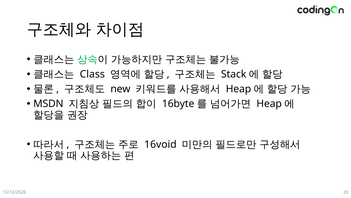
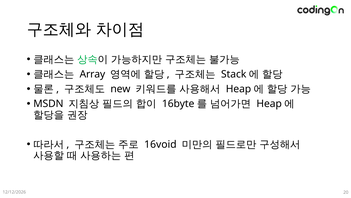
Class: Class -> Array (92, 74)
